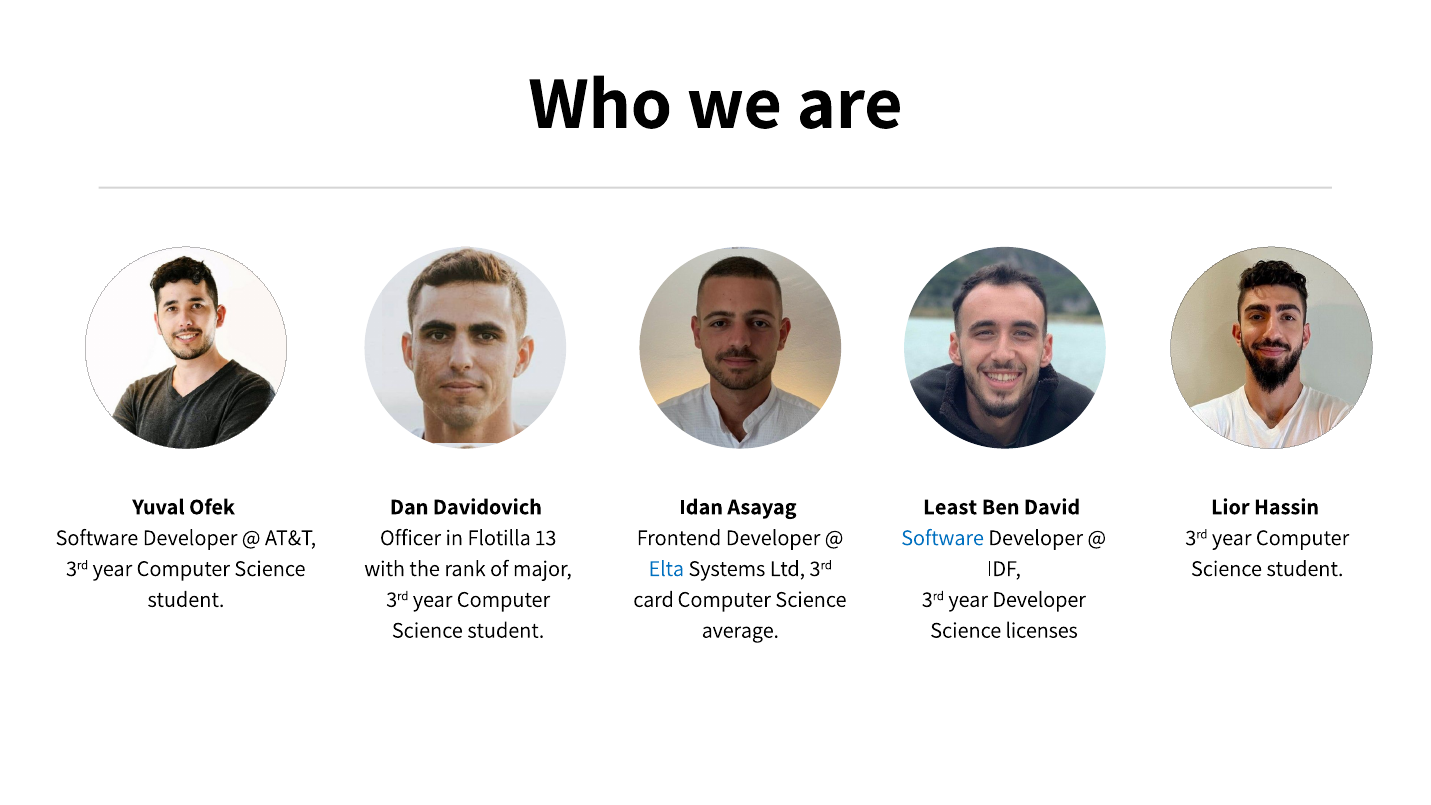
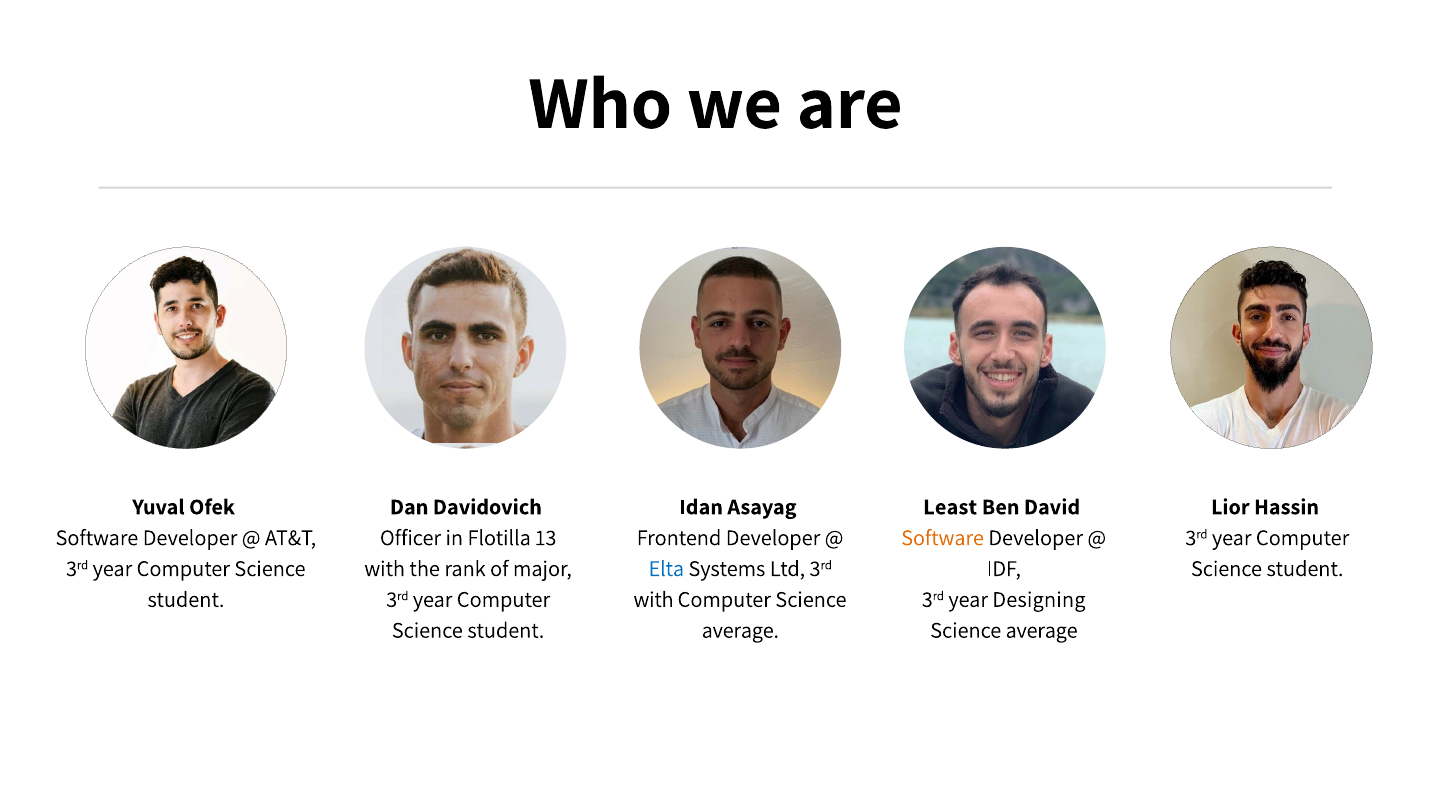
Software colour: blue -> orange (943, 538)
card: card -> with (654, 599)
year Developer: Developer -> Designing (1039, 599)
licenses: licenses -> average (1042, 630)
